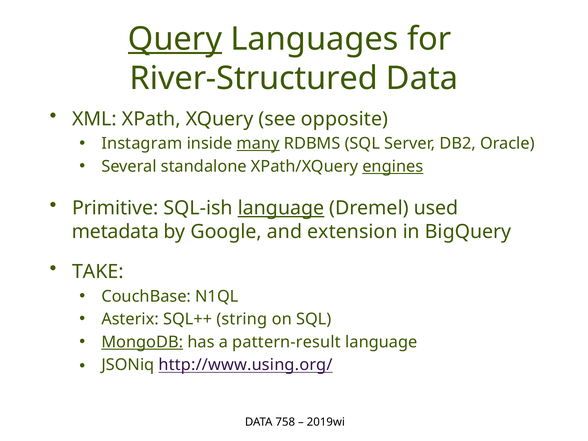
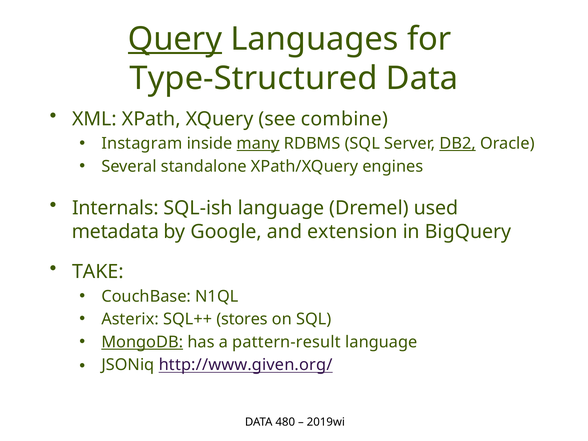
River-Structured: River-Structured -> Type-Structured (254, 78)
opposite: opposite -> combine (345, 119)
DB2 underline: none -> present (458, 144)
engines underline: present -> none (393, 166)
Primitive: Primitive -> Internals (115, 208)
language underline: present -> none (281, 208)
string: string -> stores (242, 319)
http://www.using.org/: http://www.using.org/ -> http://www.given.org/ (246, 365)
758: 758 -> 480 (285, 422)
